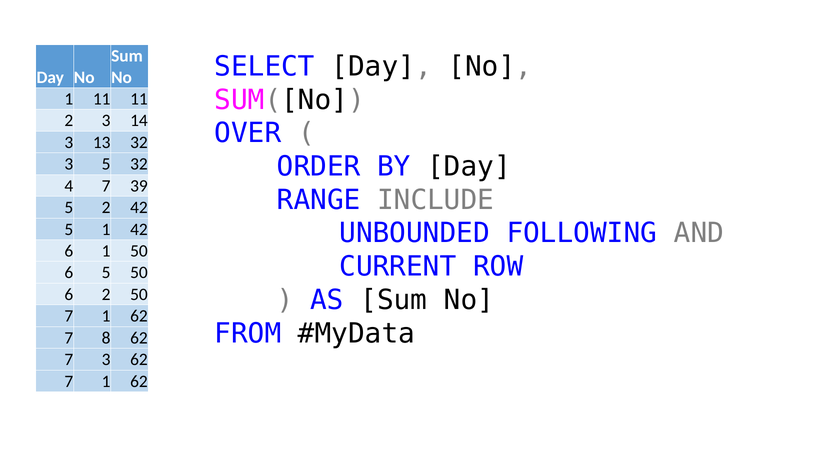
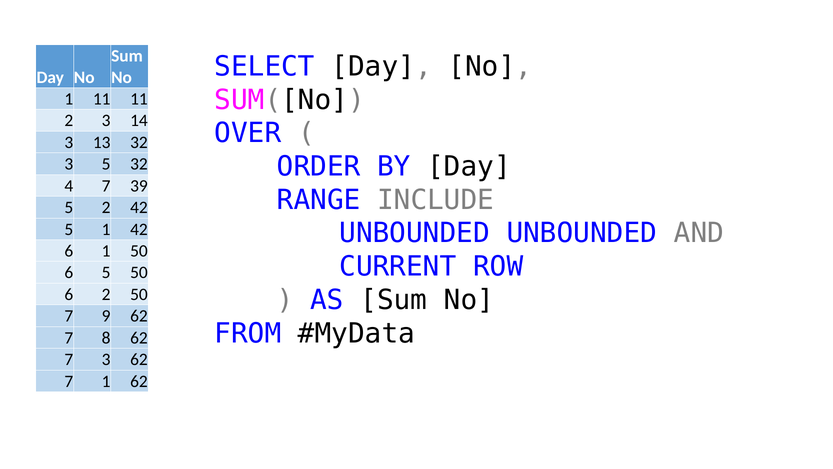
UNBOUNDED FOLLOWING: FOLLOWING -> UNBOUNDED (582, 233)
1: 1 -> 9 (106, 316)
